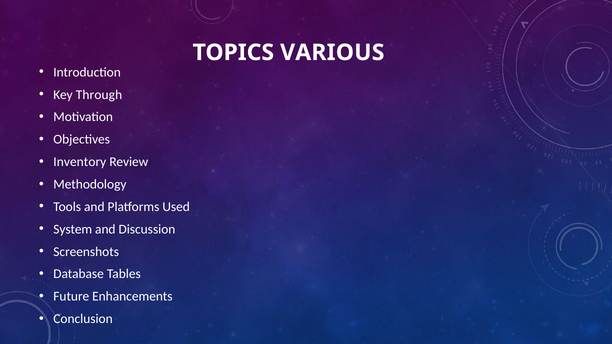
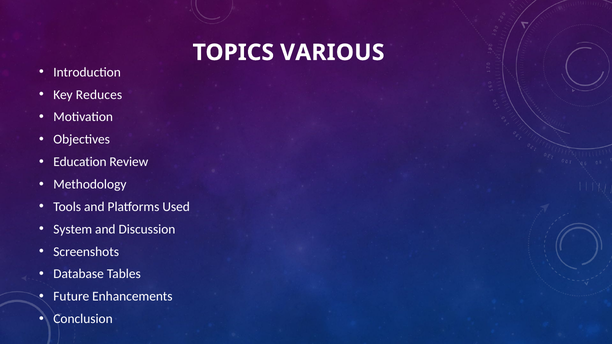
Through: Through -> Reduces (99, 95)
Inventory: Inventory -> Education (80, 162)
